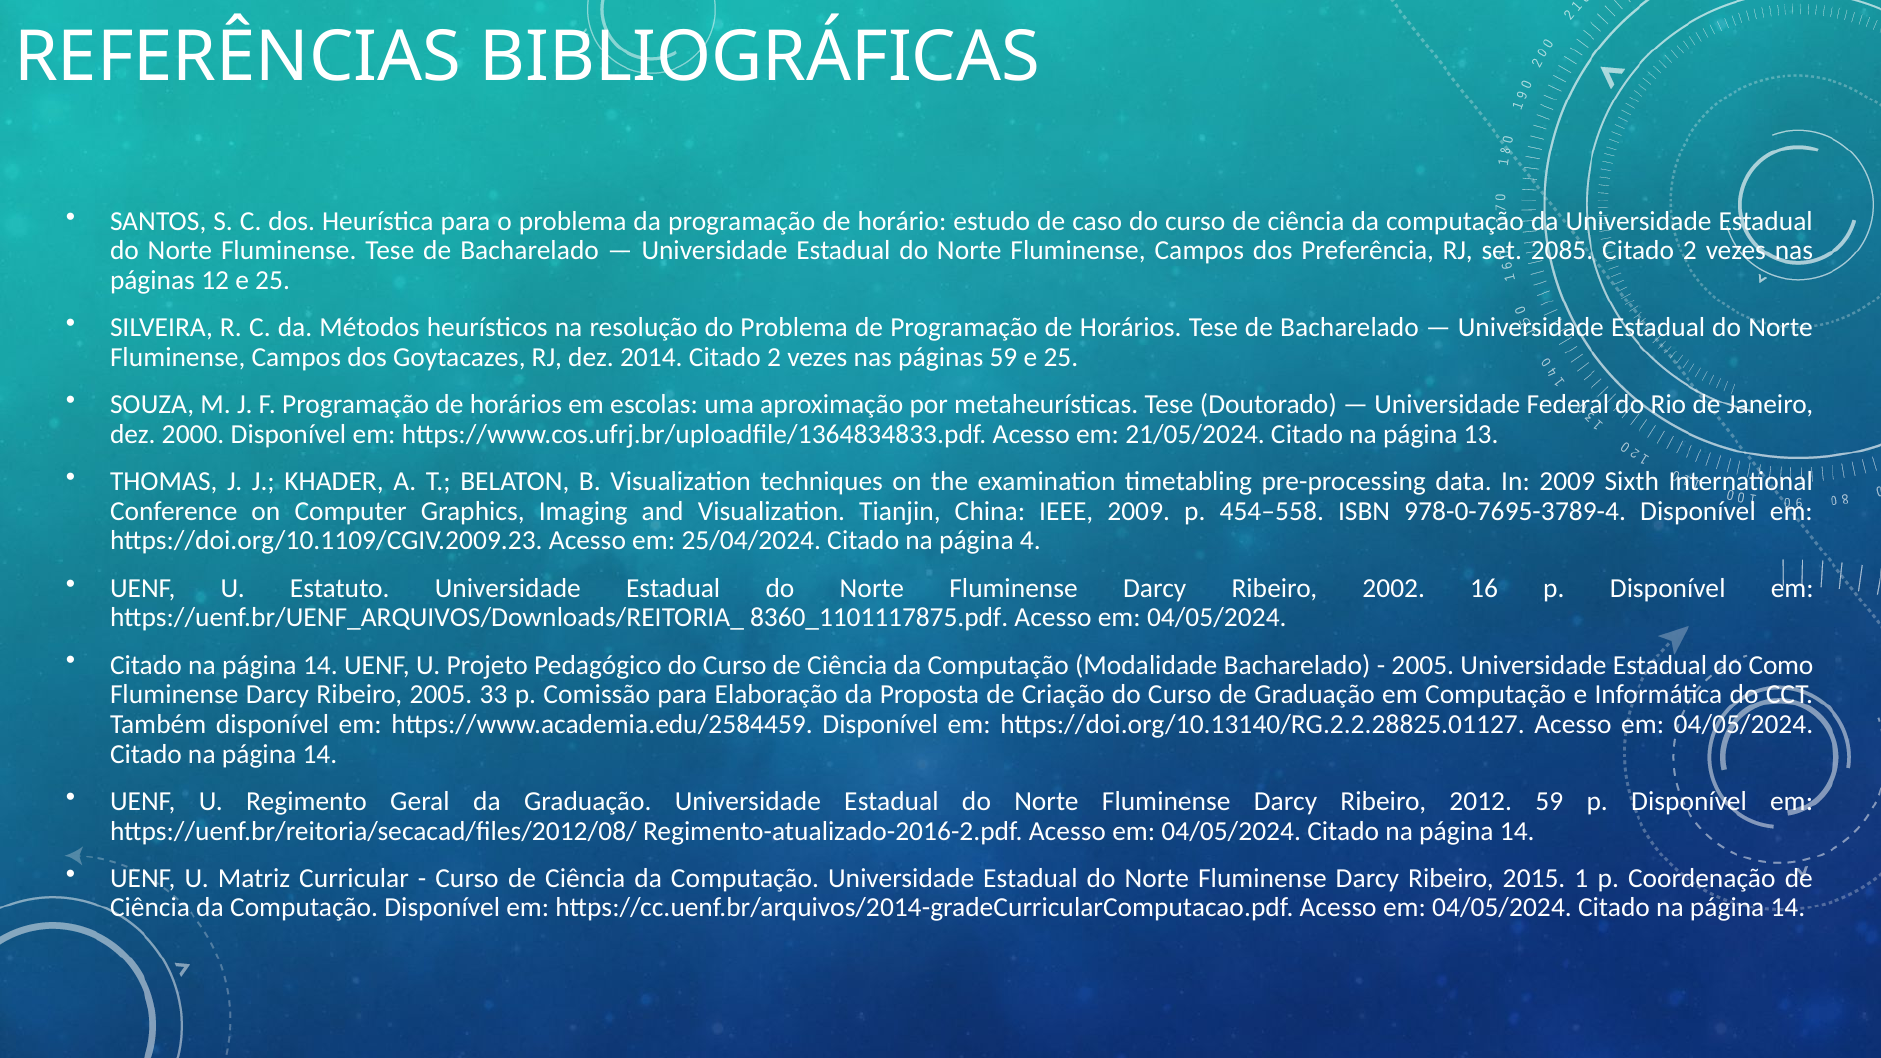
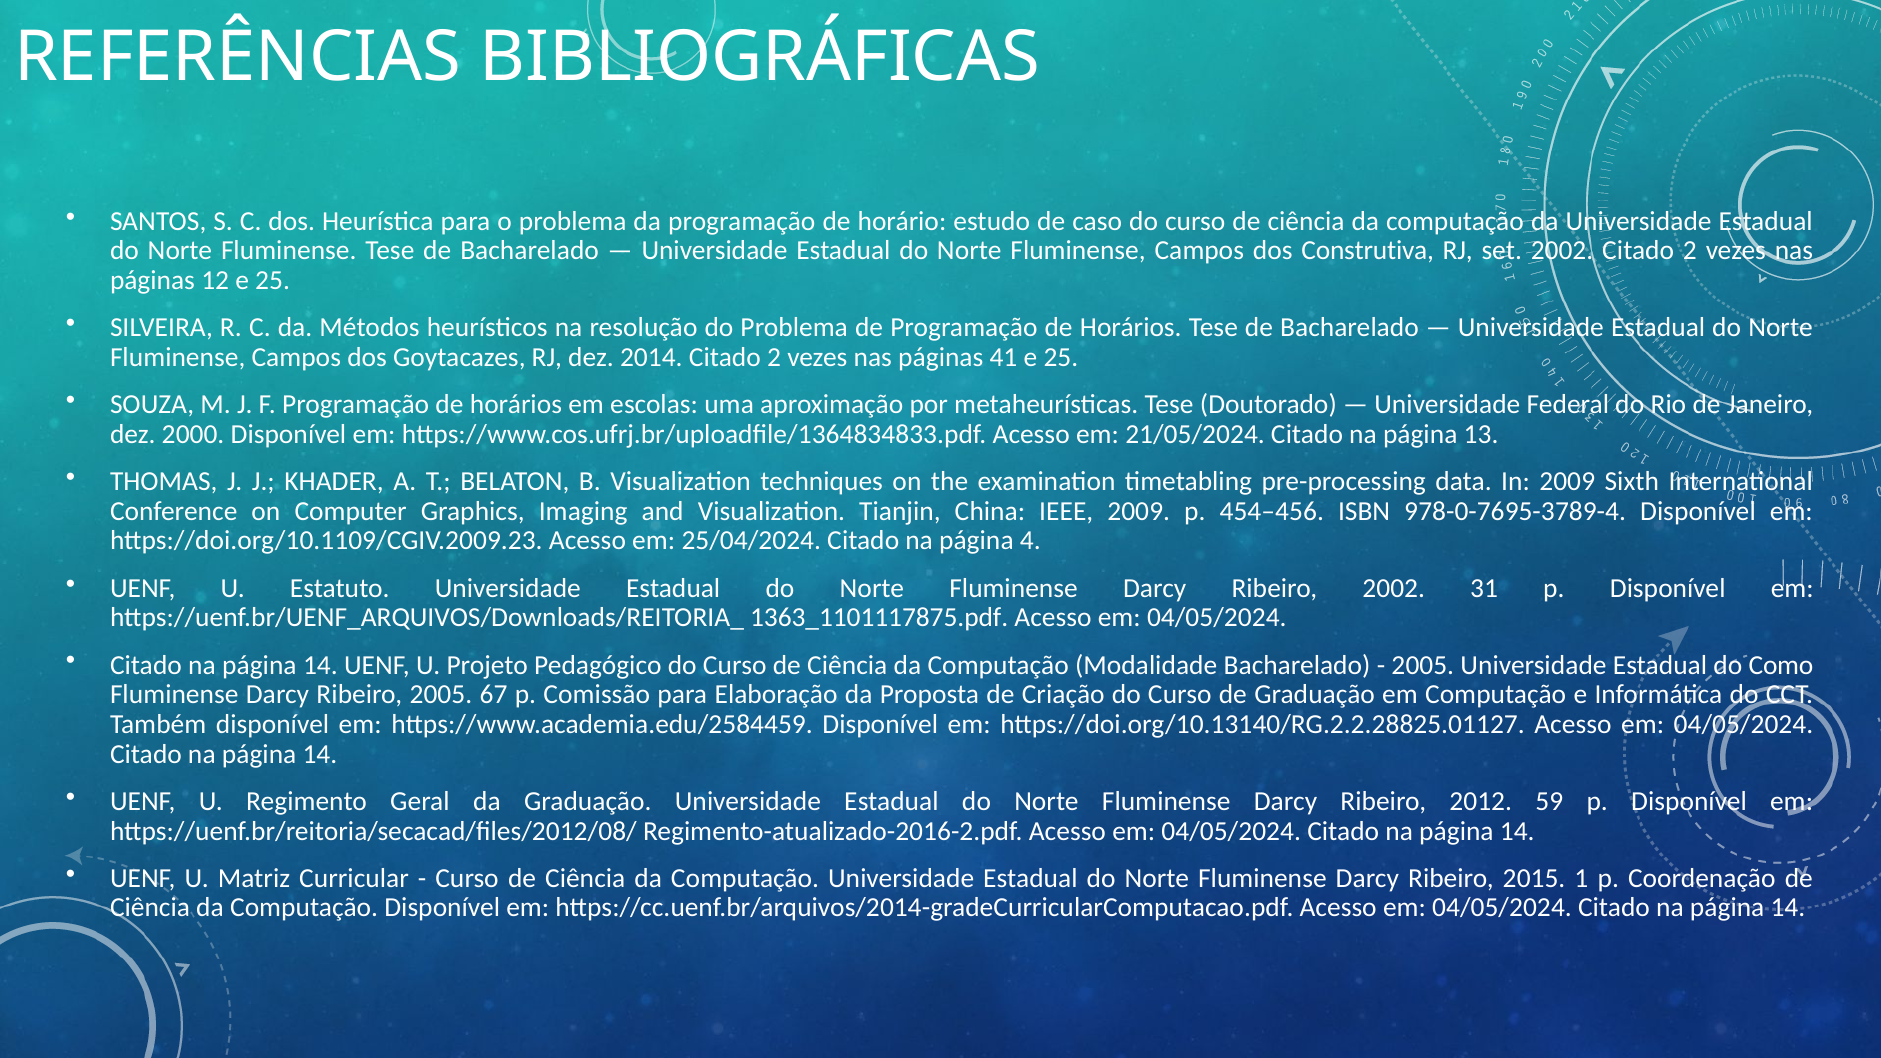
Preferência: Preferência -> Construtiva (1368, 251)
set 2085: 2085 -> 2002 (1562, 251)
páginas 59: 59 -> 41 (1003, 357)
454–558: 454–558 -> 454–456 (1272, 511)
16: 16 -> 31 (1484, 588)
8360_1101117875.pdf: 8360_1101117875.pdf -> 1363_1101117875.pdf (879, 618)
33: 33 -> 67 (494, 695)
